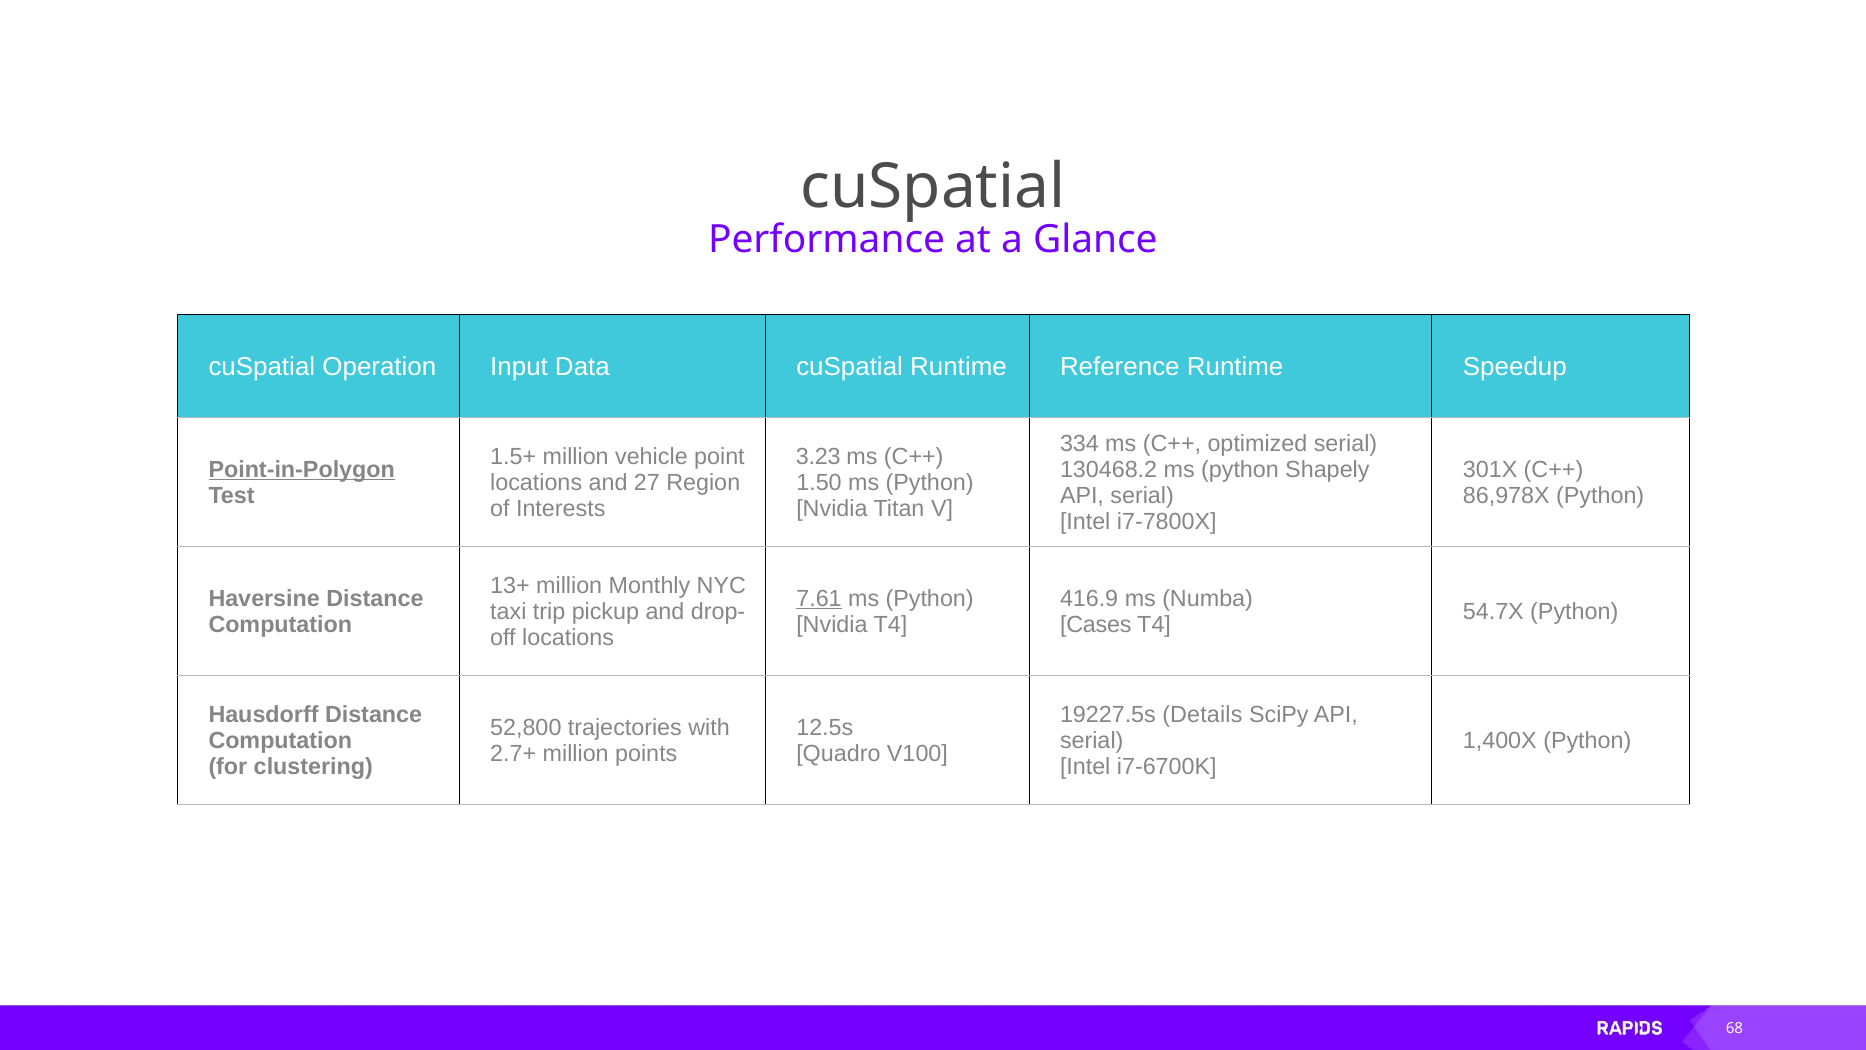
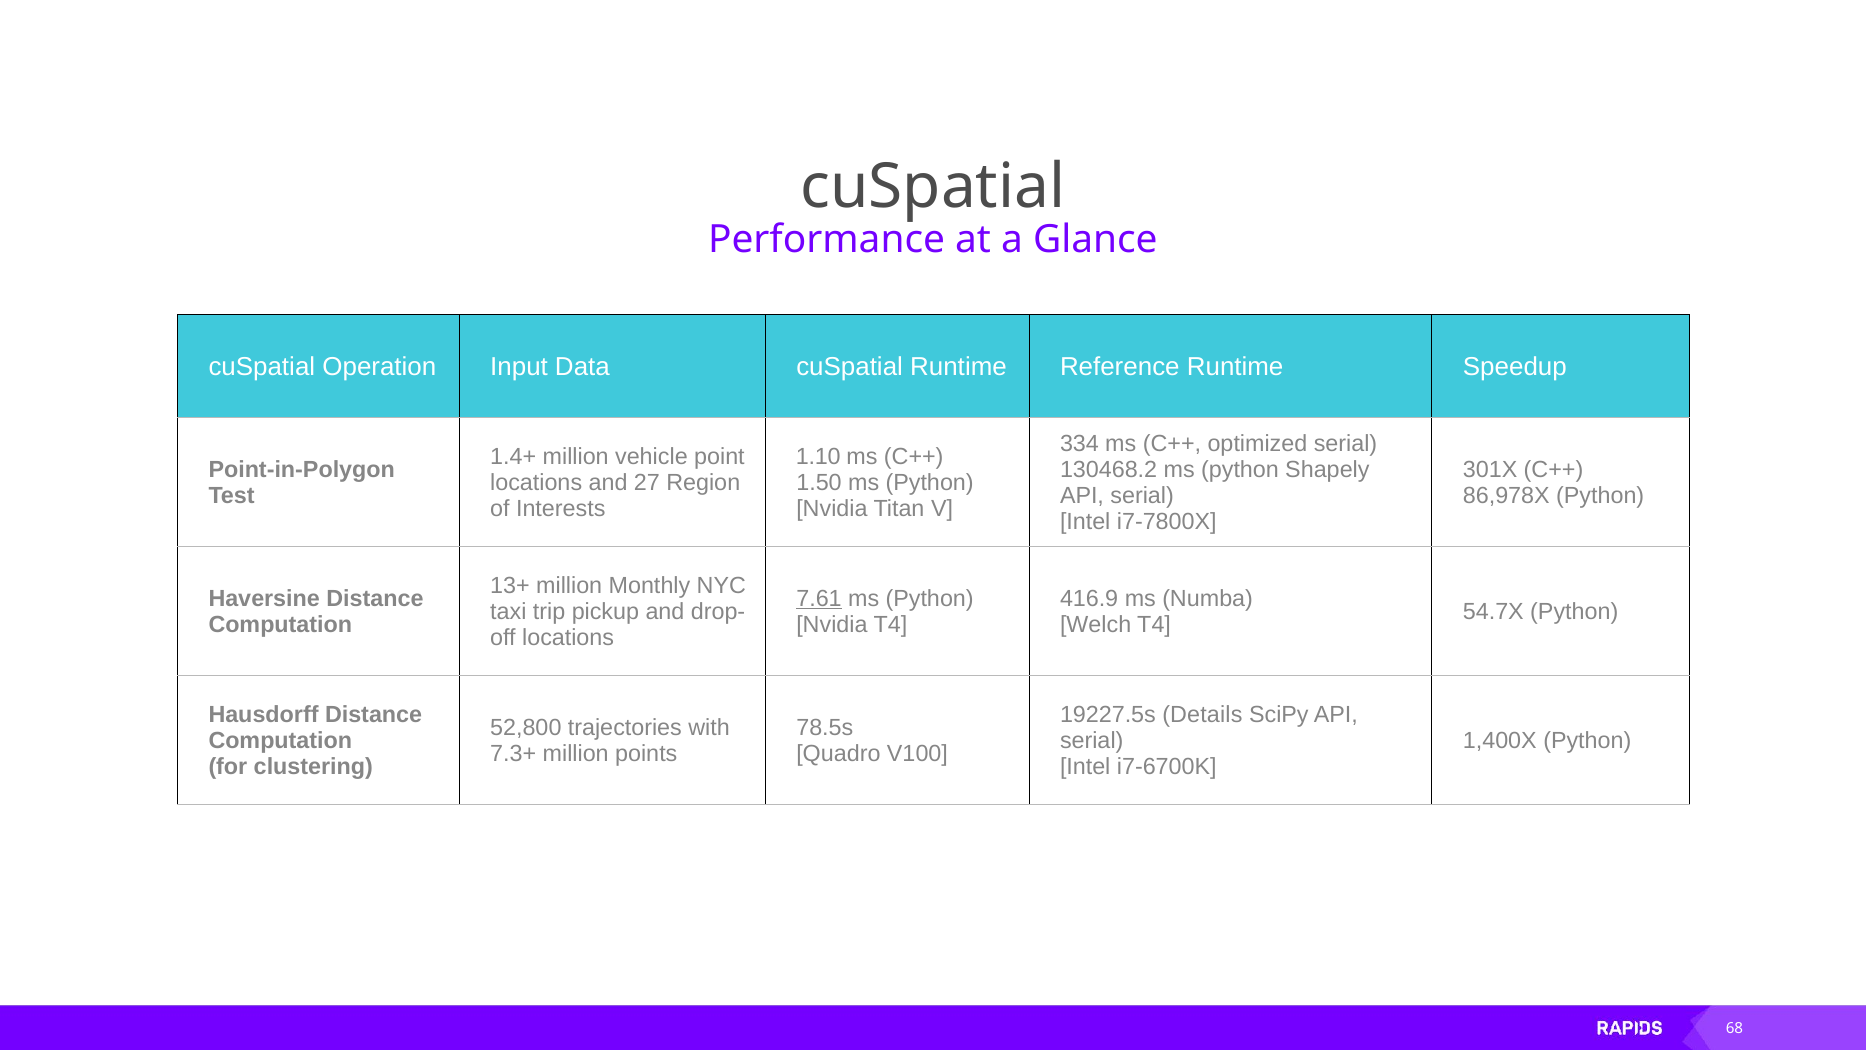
1.5+: 1.5+ -> 1.4+ (513, 456)
3.23: 3.23 -> 1.10 (818, 456)
Point-in-Polygon underline: present -> none (302, 469)
Cases: Cases -> Welch (1096, 624)
12.5s: 12.5s -> 78.5s (825, 727)
2.7+: 2.7+ -> 7.3+ (513, 753)
